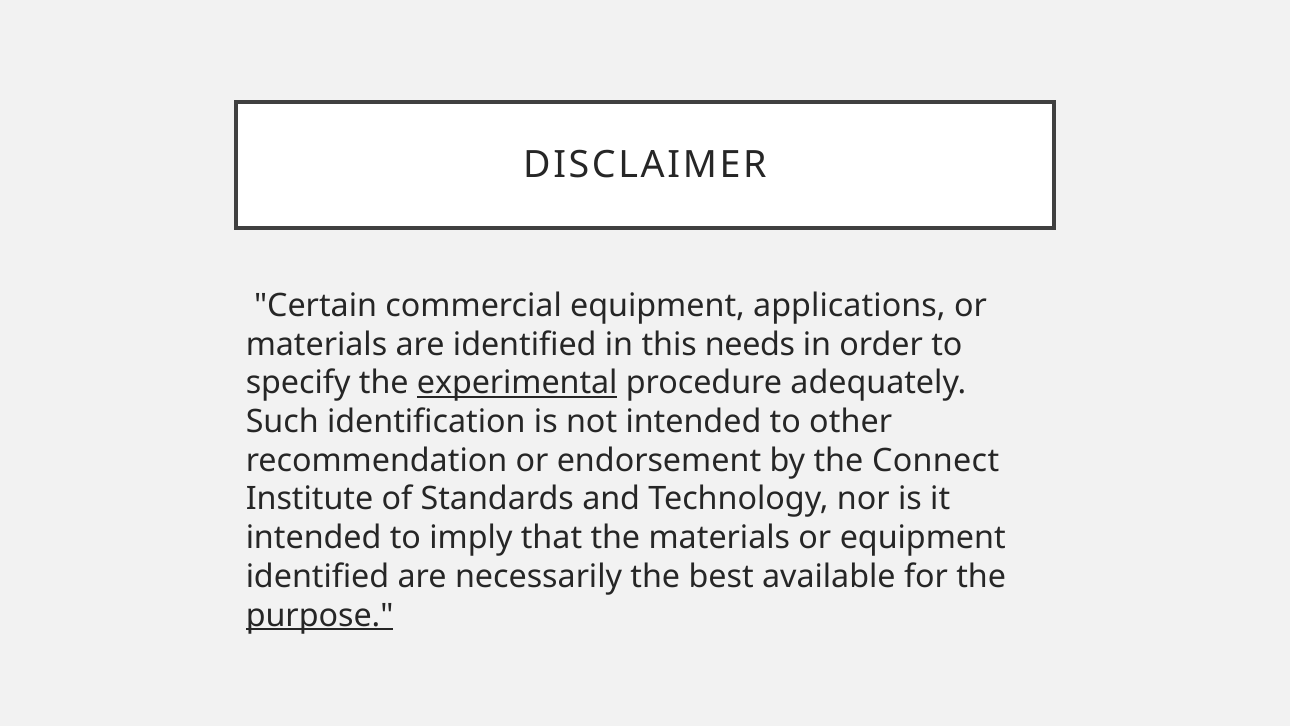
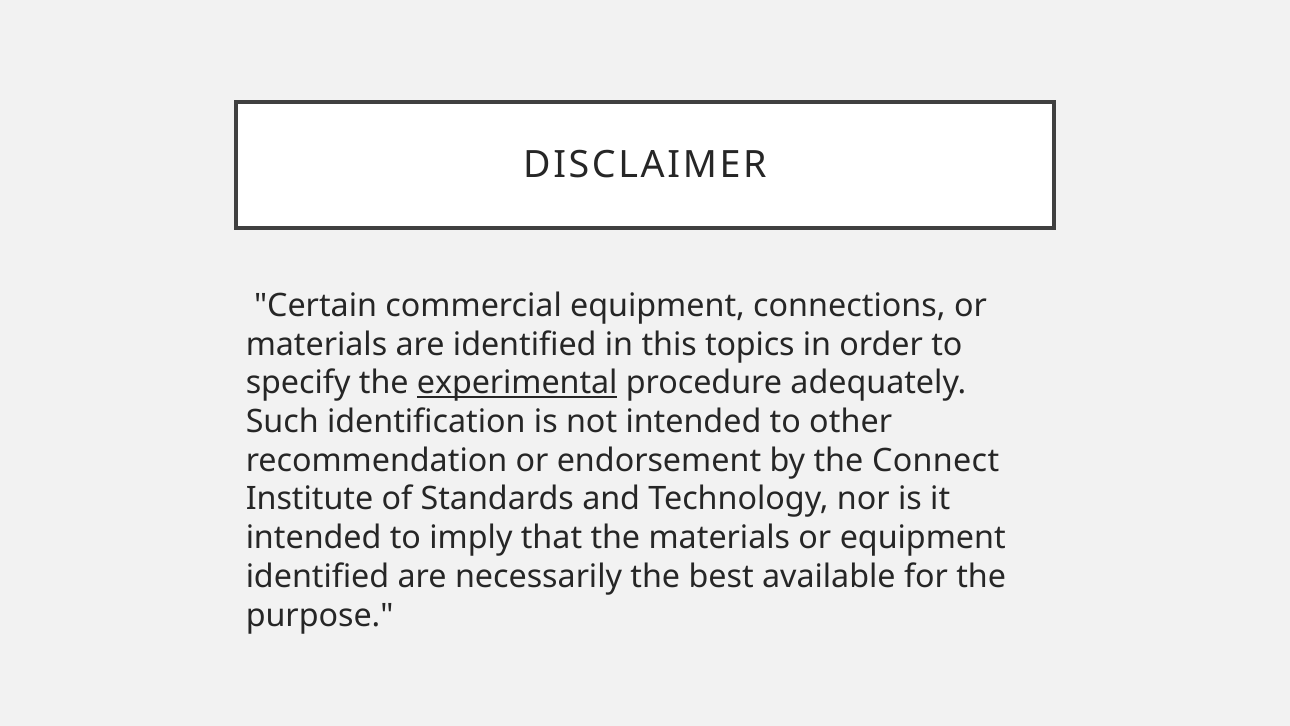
applications: applications -> connections (849, 306)
needs: needs -> topics (750, 344)
purpose underline: present -> none (320, 615)
